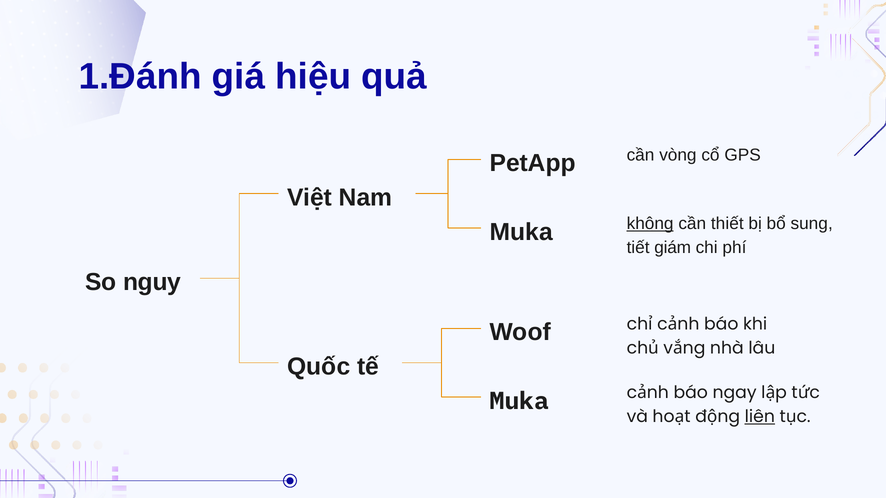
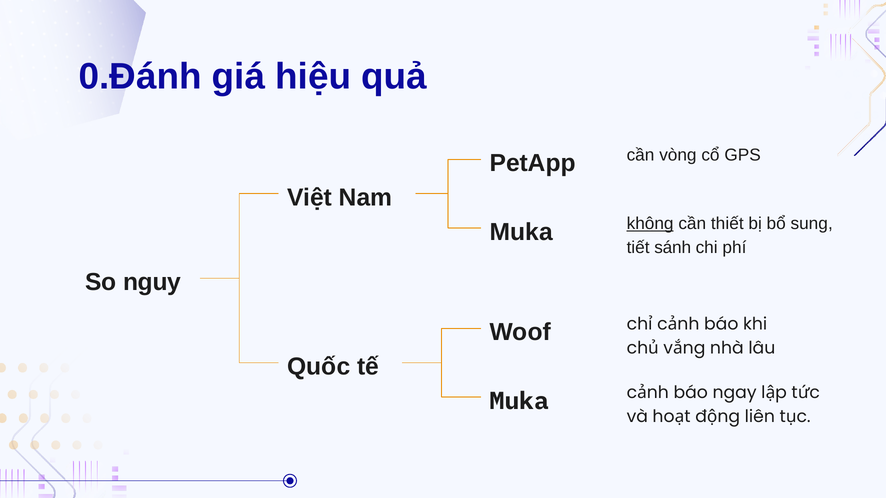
1.Đánh: 1.Đánh -> 0.Đánh (140, 77)
giám: giám -> sánh (673, 248)
liên underline: present -> none (760, 417)
